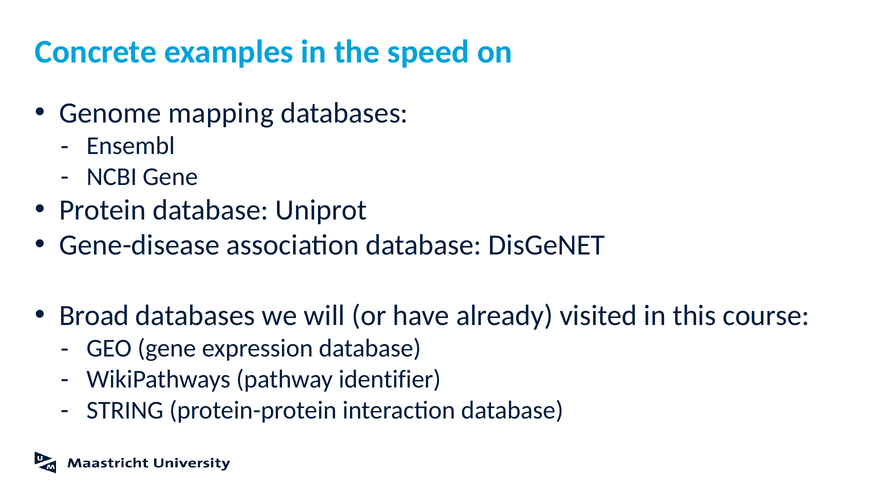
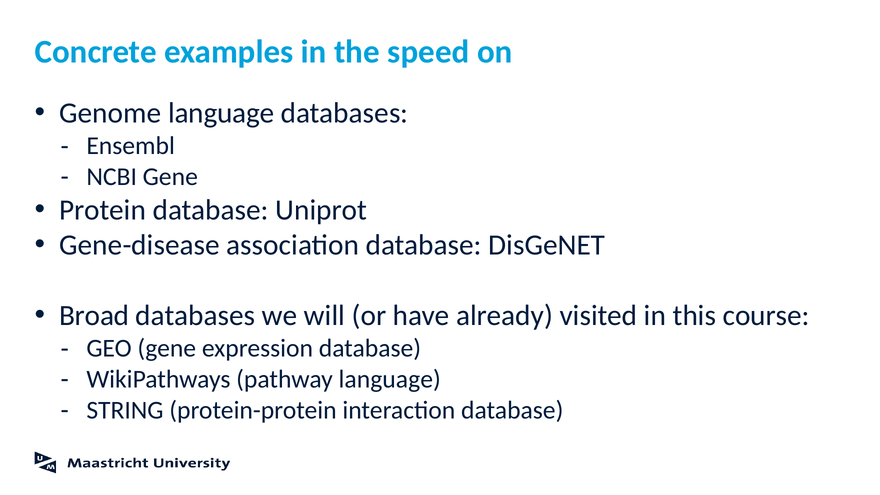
Genome mapping: mapping -> language (221, 113)
pathway identifier: identifier -> language (390, 379)
